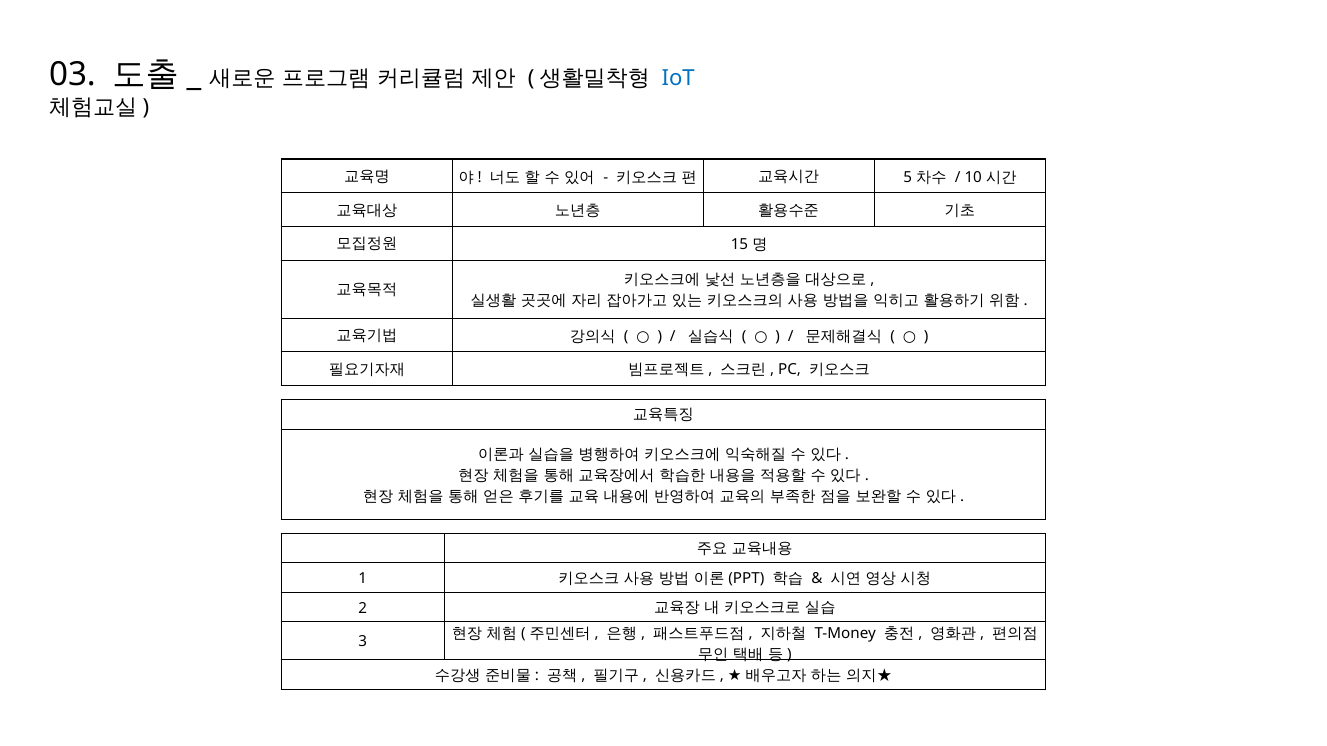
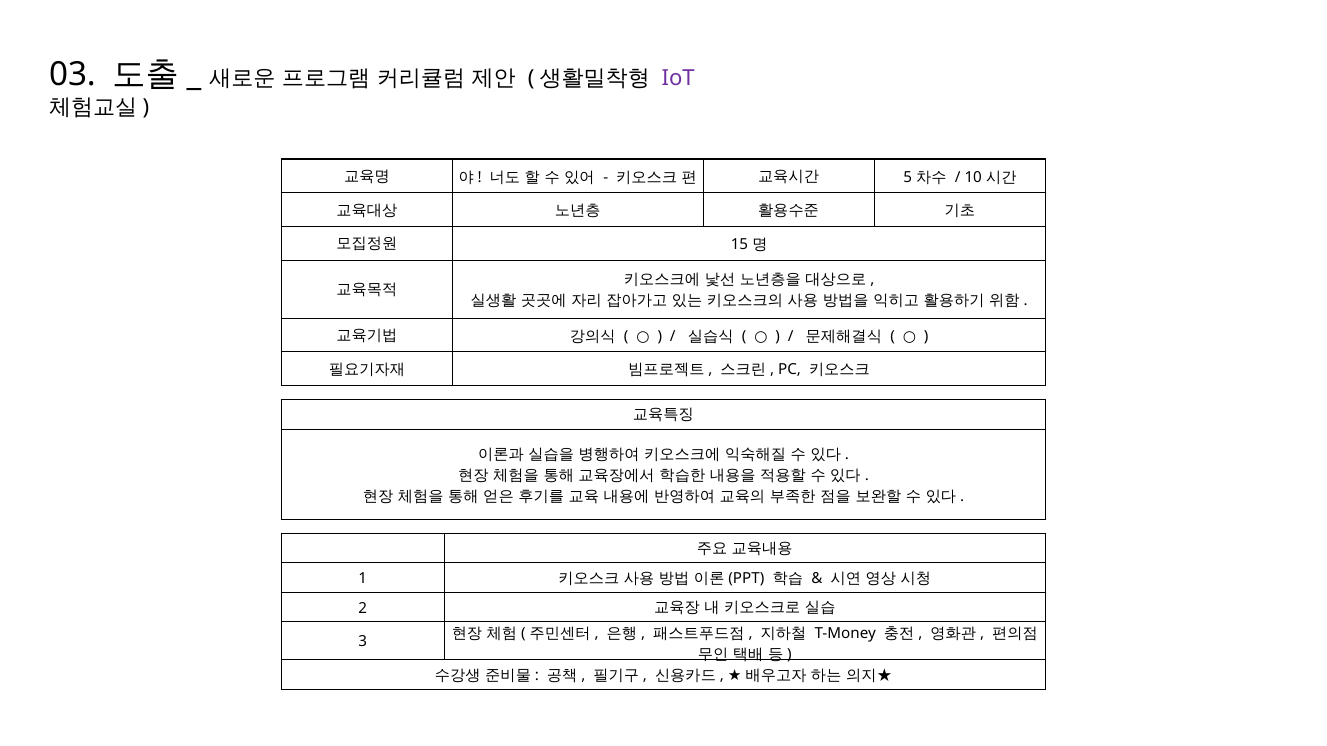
IoT colour: blue -> purple (678, 79)
